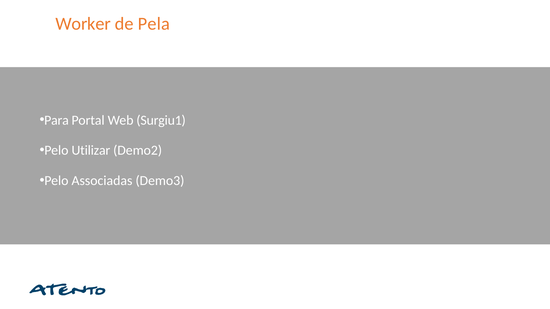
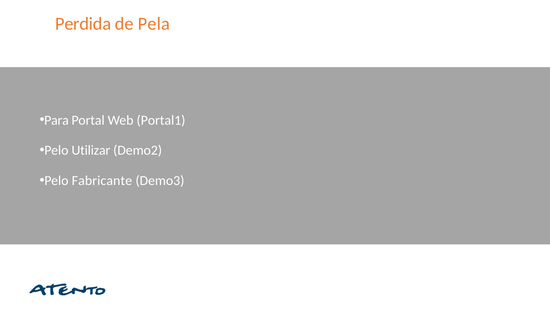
Worker: Worker -> Perdida (83, 24)
Surgiu1: Surgiu1 -> Portal1 (161, 120)
Associadas: Associadas -> Fabricante (102, 181)
